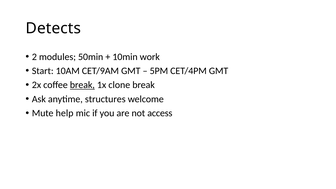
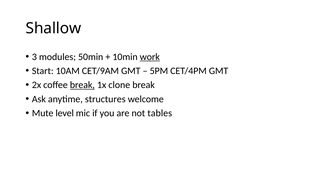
Detects: Detects -> Shallow (53, 28)
2: 2 -> 3 (34, 57)
work underline: none -> present (150, 57)
help: help -> level (65, 113)
access: access -> tables (160, 113)
